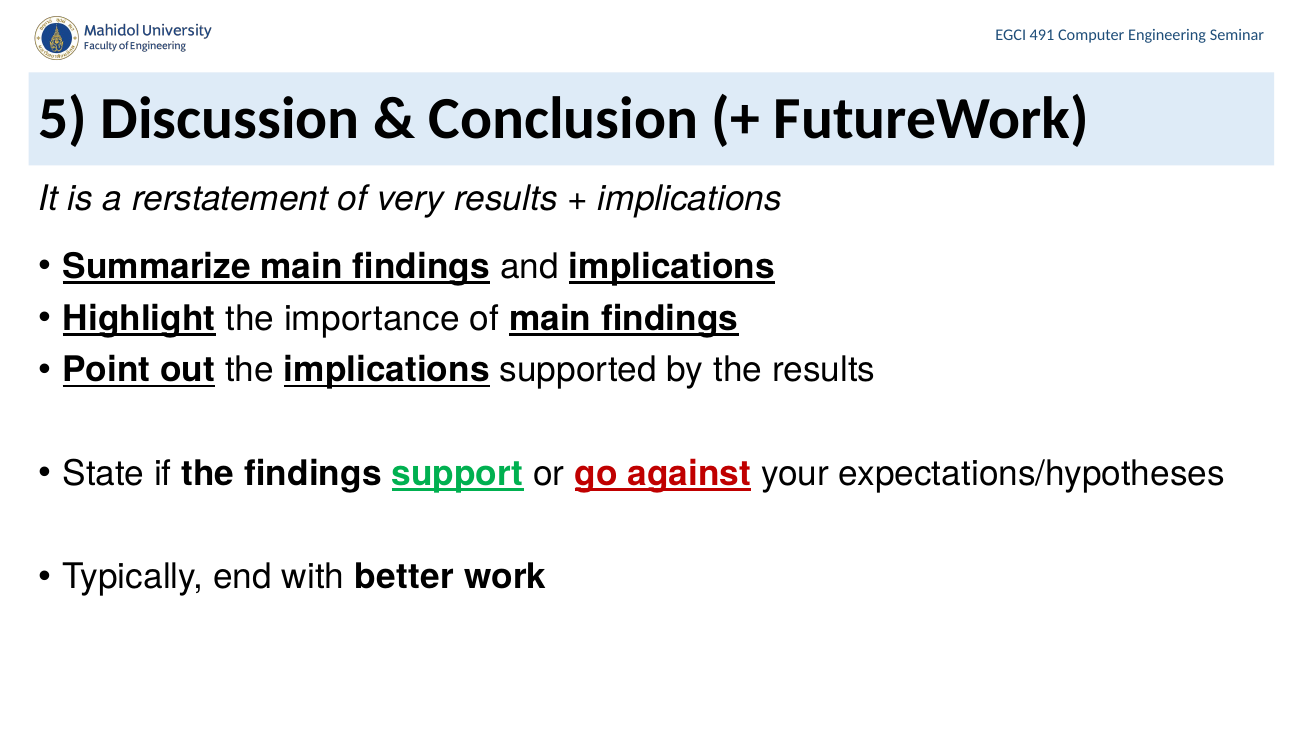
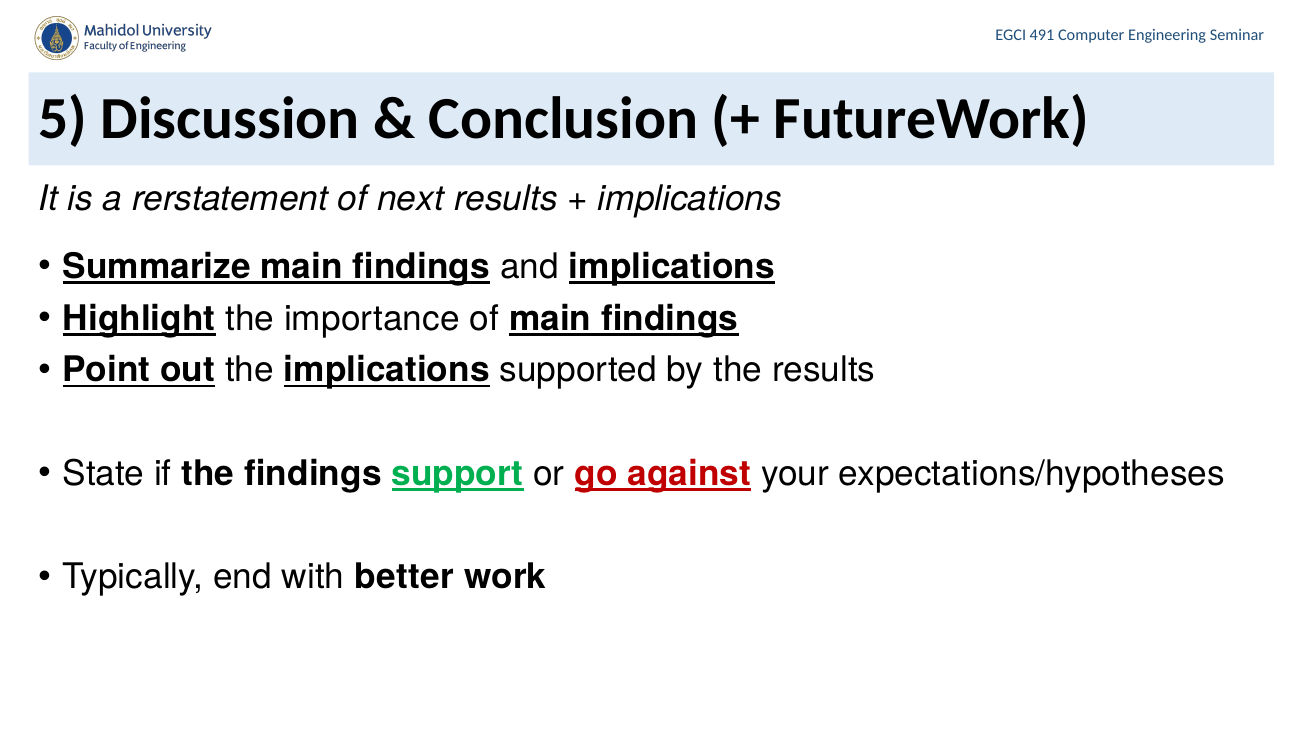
very: very -> next (411, 199)
